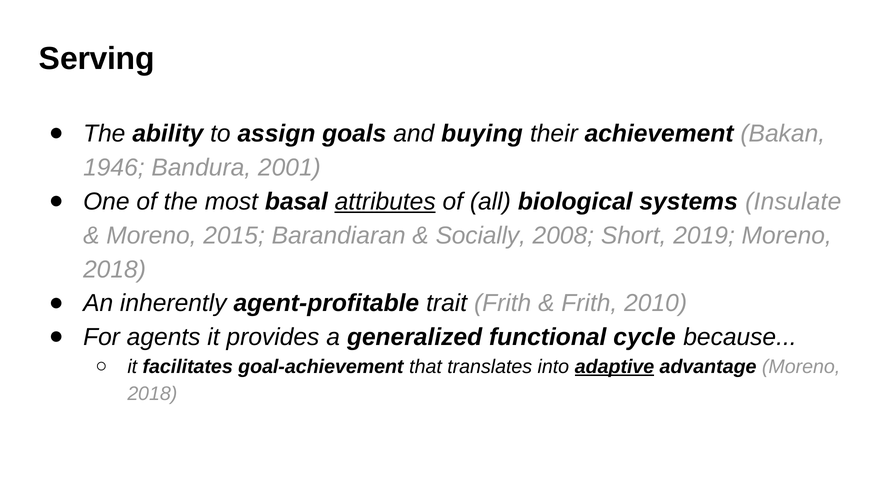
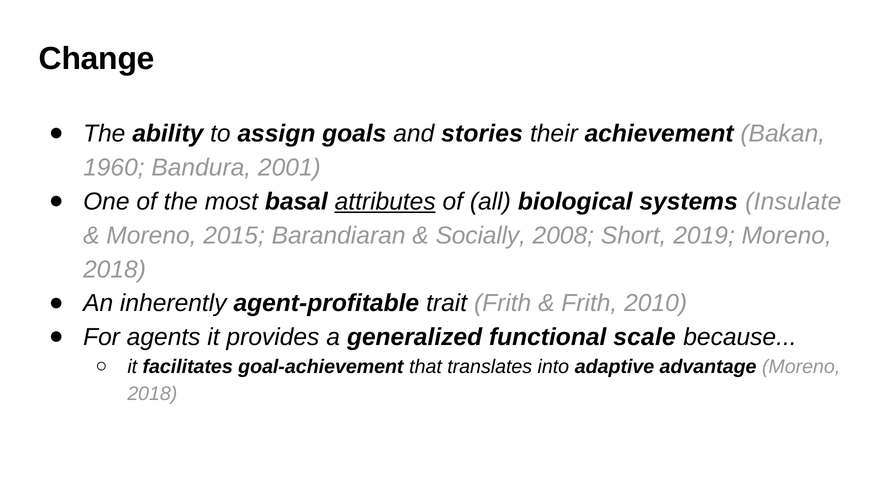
Serving: Serving -> Change (97, 59)
buying: buying -> stories (482, 134)
1946: 1946 -> 1960 (114, 168)
cycle: cycle -> scale (645, 337)
adaptive underline: present -> none (615, 367)
